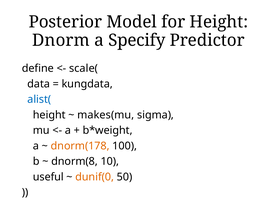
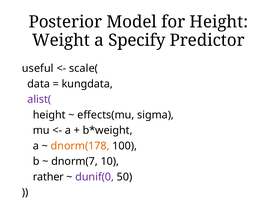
Dnorm: Dnorm -> Weight (61, 40)
define: define -> useful (38, 68)
alist( colour: blue -> purple (39, 99)
makes(mu: makes(mu -> effects(mu (106, 115)
dnorm(8: dnorm(8 -> dnorm(7 (75, 161)
useful: useful -> rather (48, 177)
dunif(0 colour: orange -> purple (95, 177)
